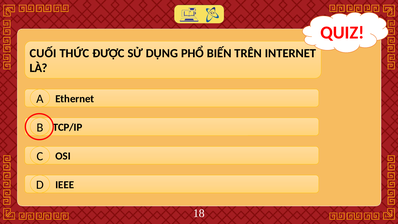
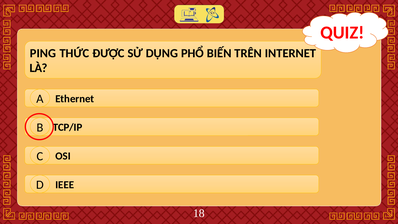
CUỐI: CUỐI -> PING (43, 53)
